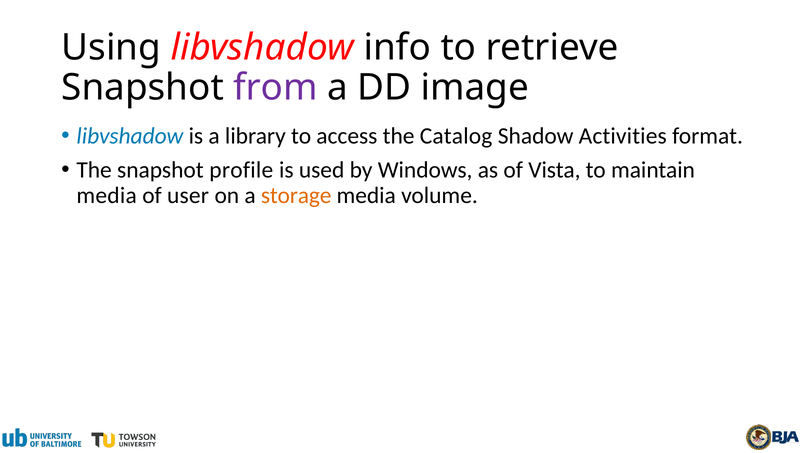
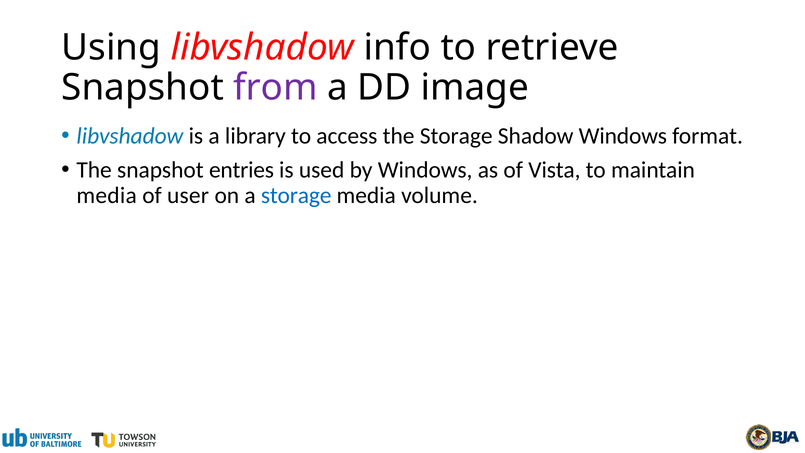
the Catalog: Catalog -> Storage (456, 136)
Shadow Activities: Activities -> Windows (623, 136)
profile: profile -> entries (242, 170)
storage colour: orange -> blue (296, 195)
